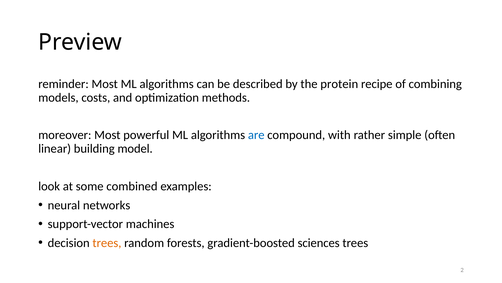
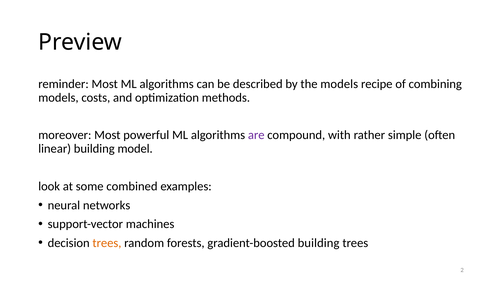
the protein: protein -> models (339, 84)
are colour: blue -> purple (256, 135)
gradient-boosted sciences: sciences -> building (319, 242)
